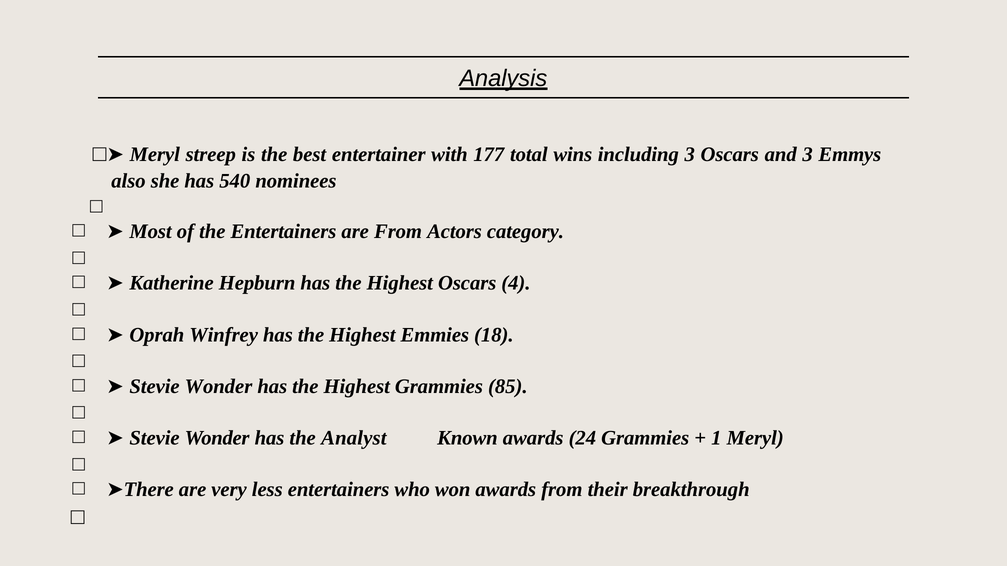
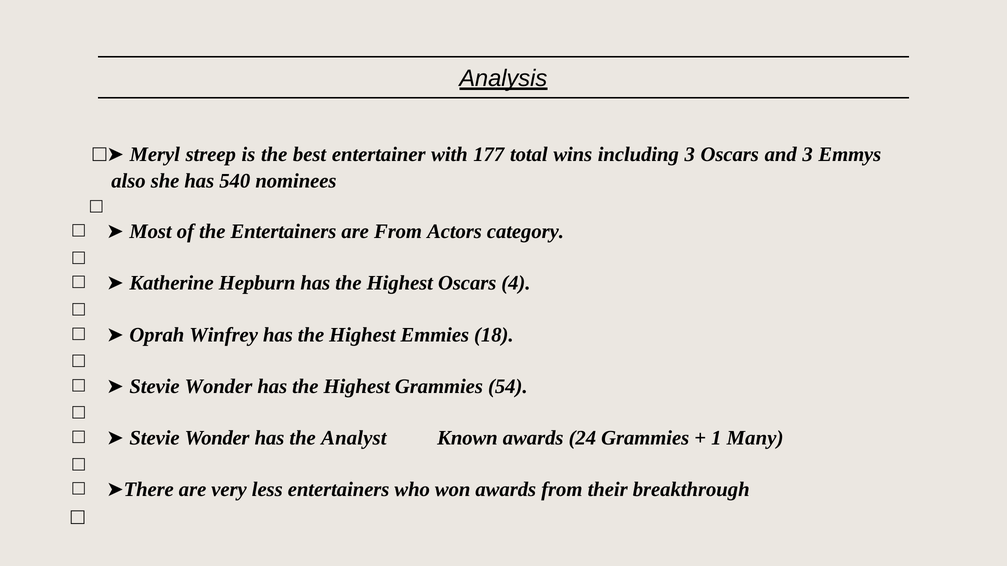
85: 85 -> 54 (508, 387)
1 Meryl: Meryl -> Many (755, 438)
